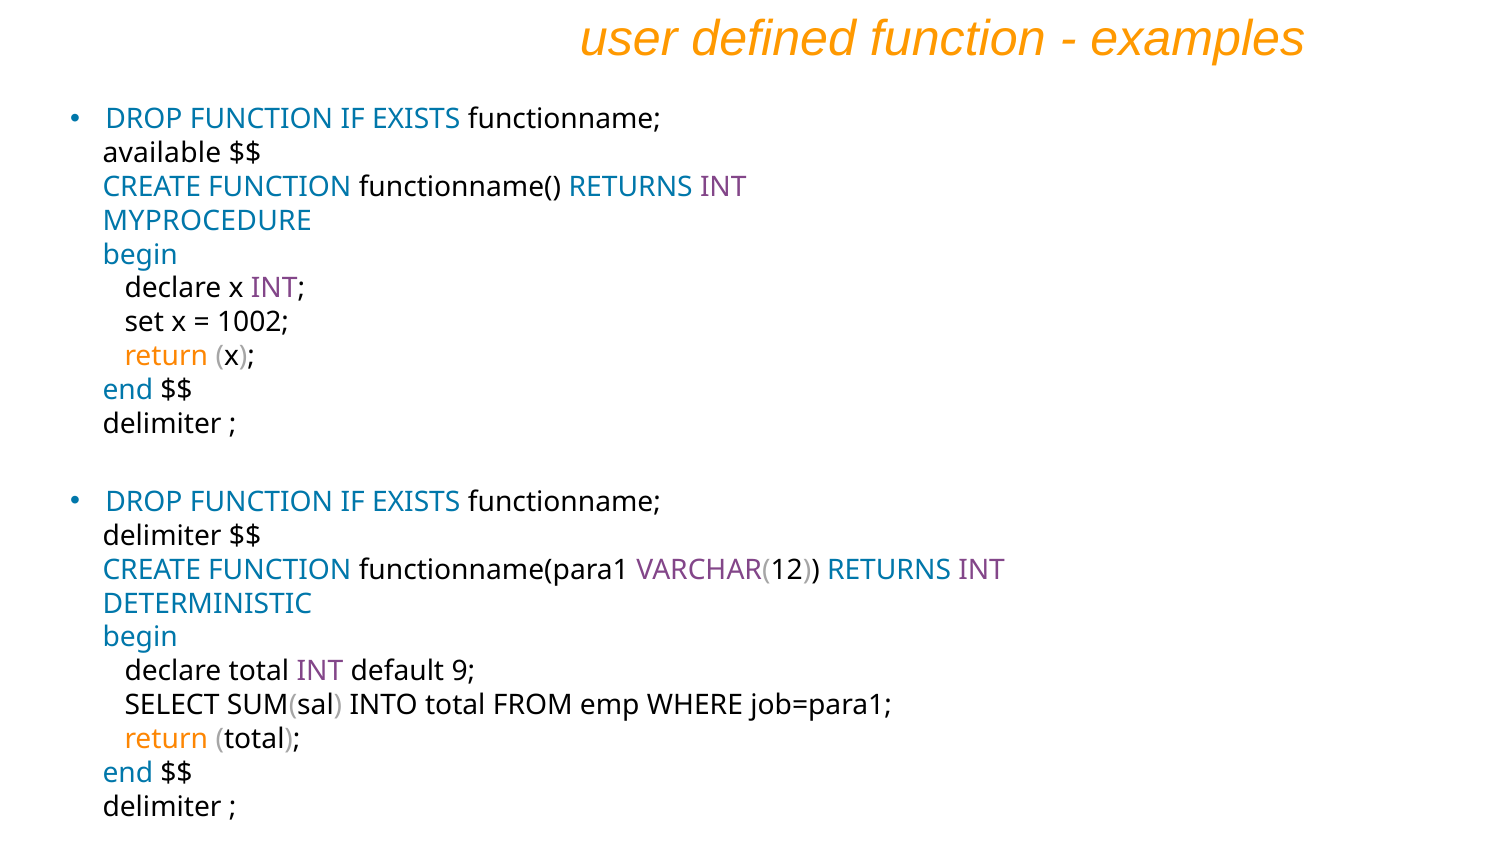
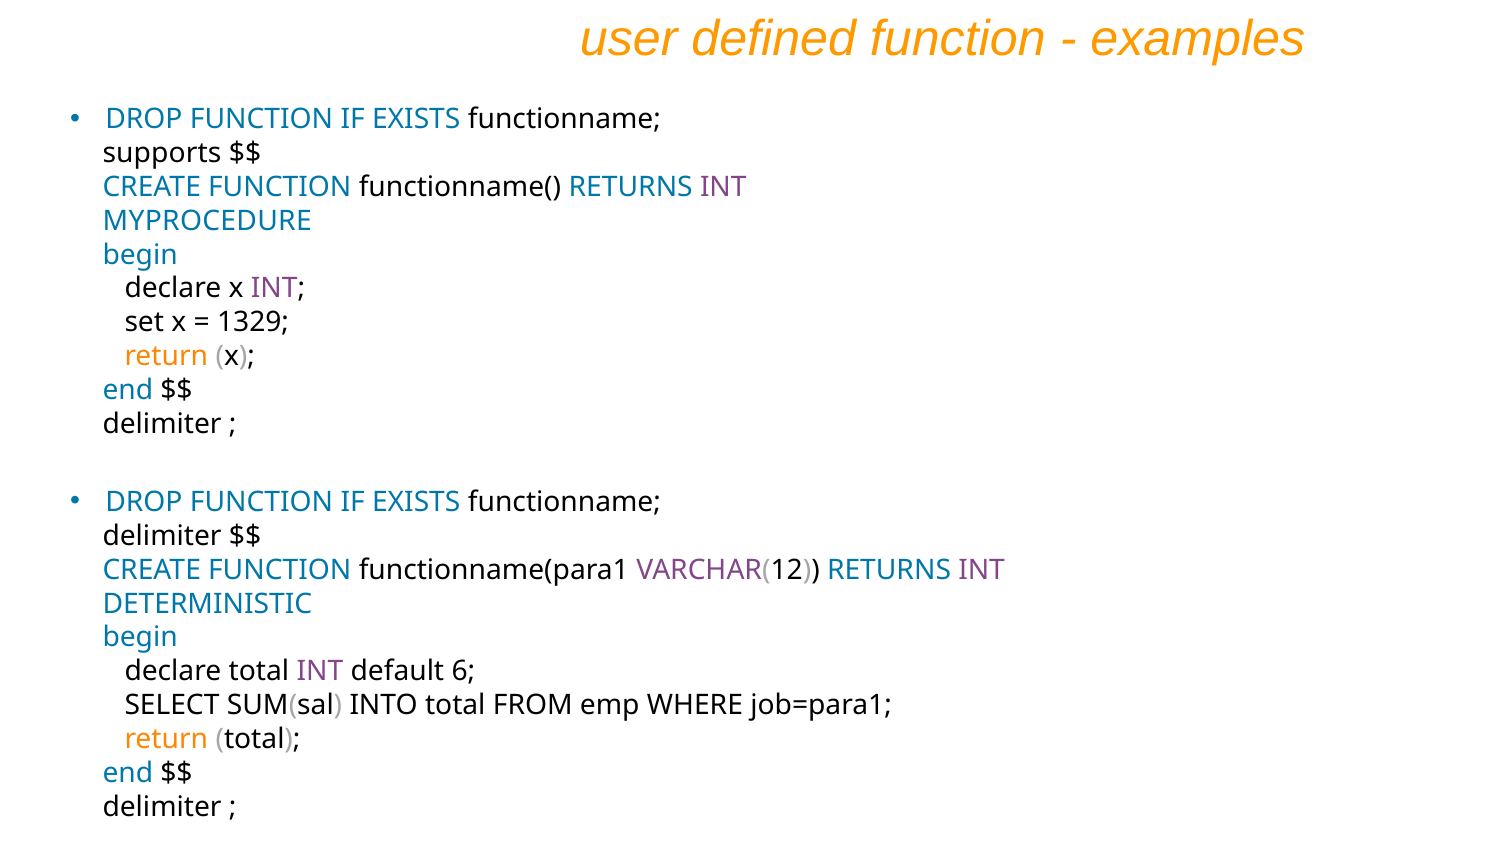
available: available -> supports (162, 153)
1002: 1002 -> 1329 (253, 322)
9: 9 -> 6 (463, 671)
